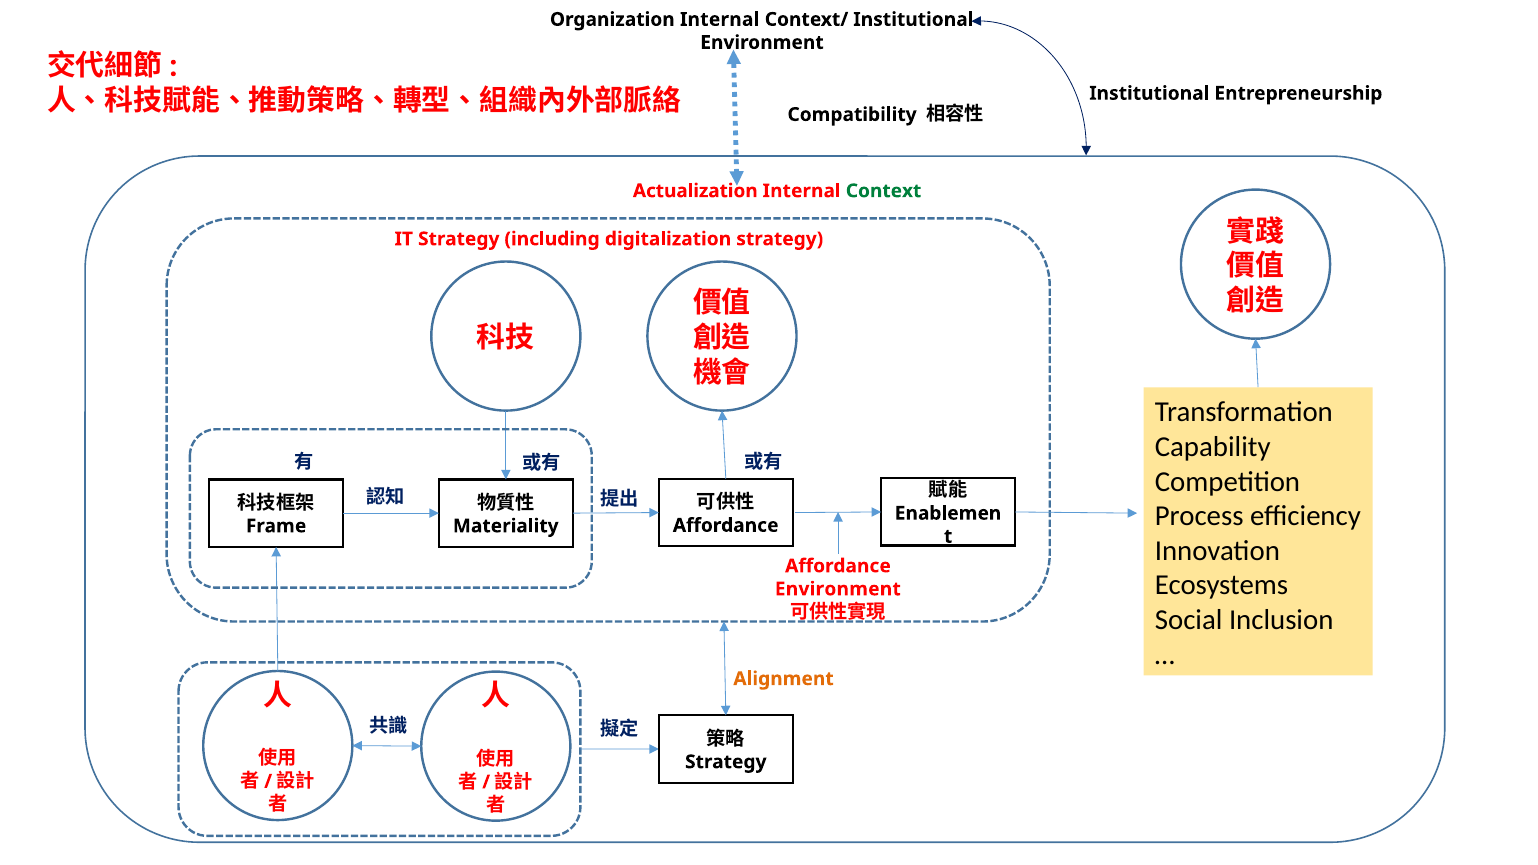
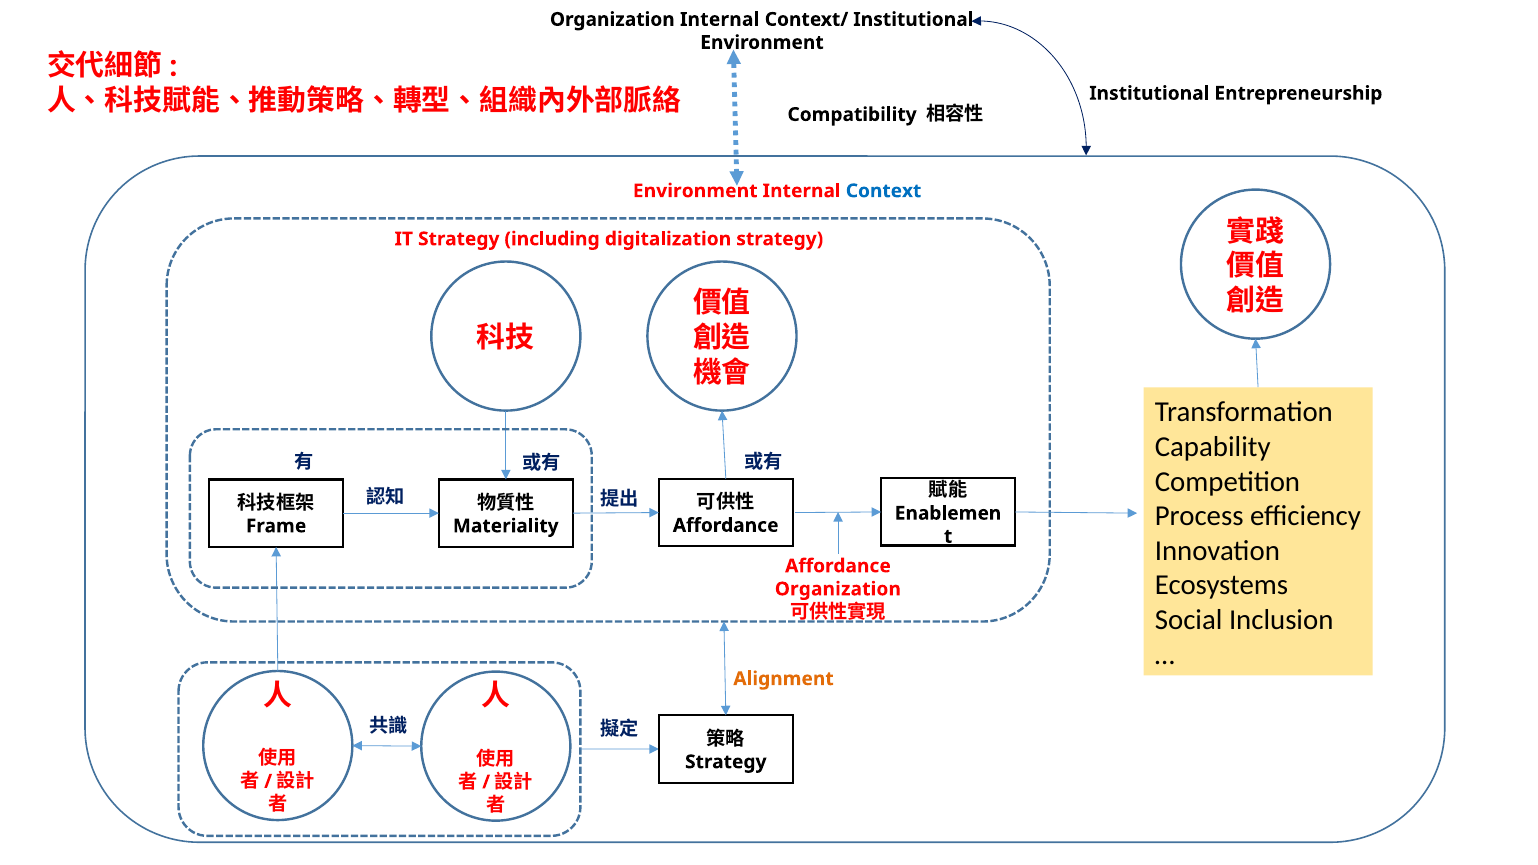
Actualization: Actualization -> Environment (695, 191)
Context colour: green -> blue (884, 191)
Environment: Environment -> Organization (838, 589)
